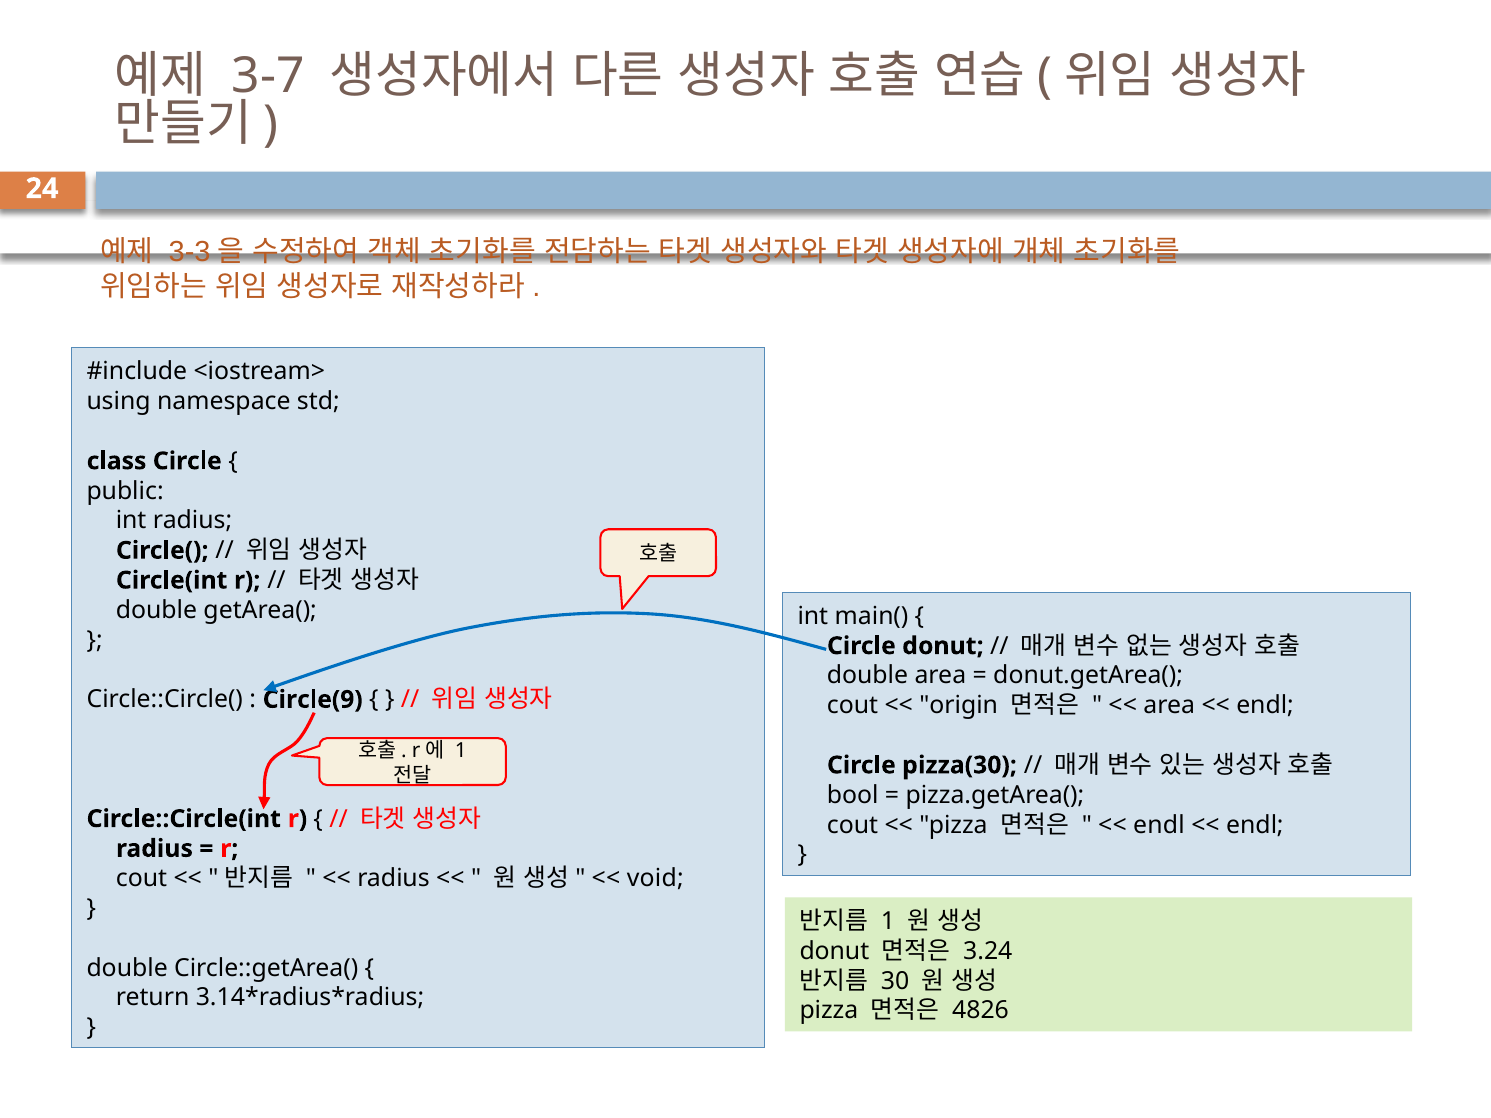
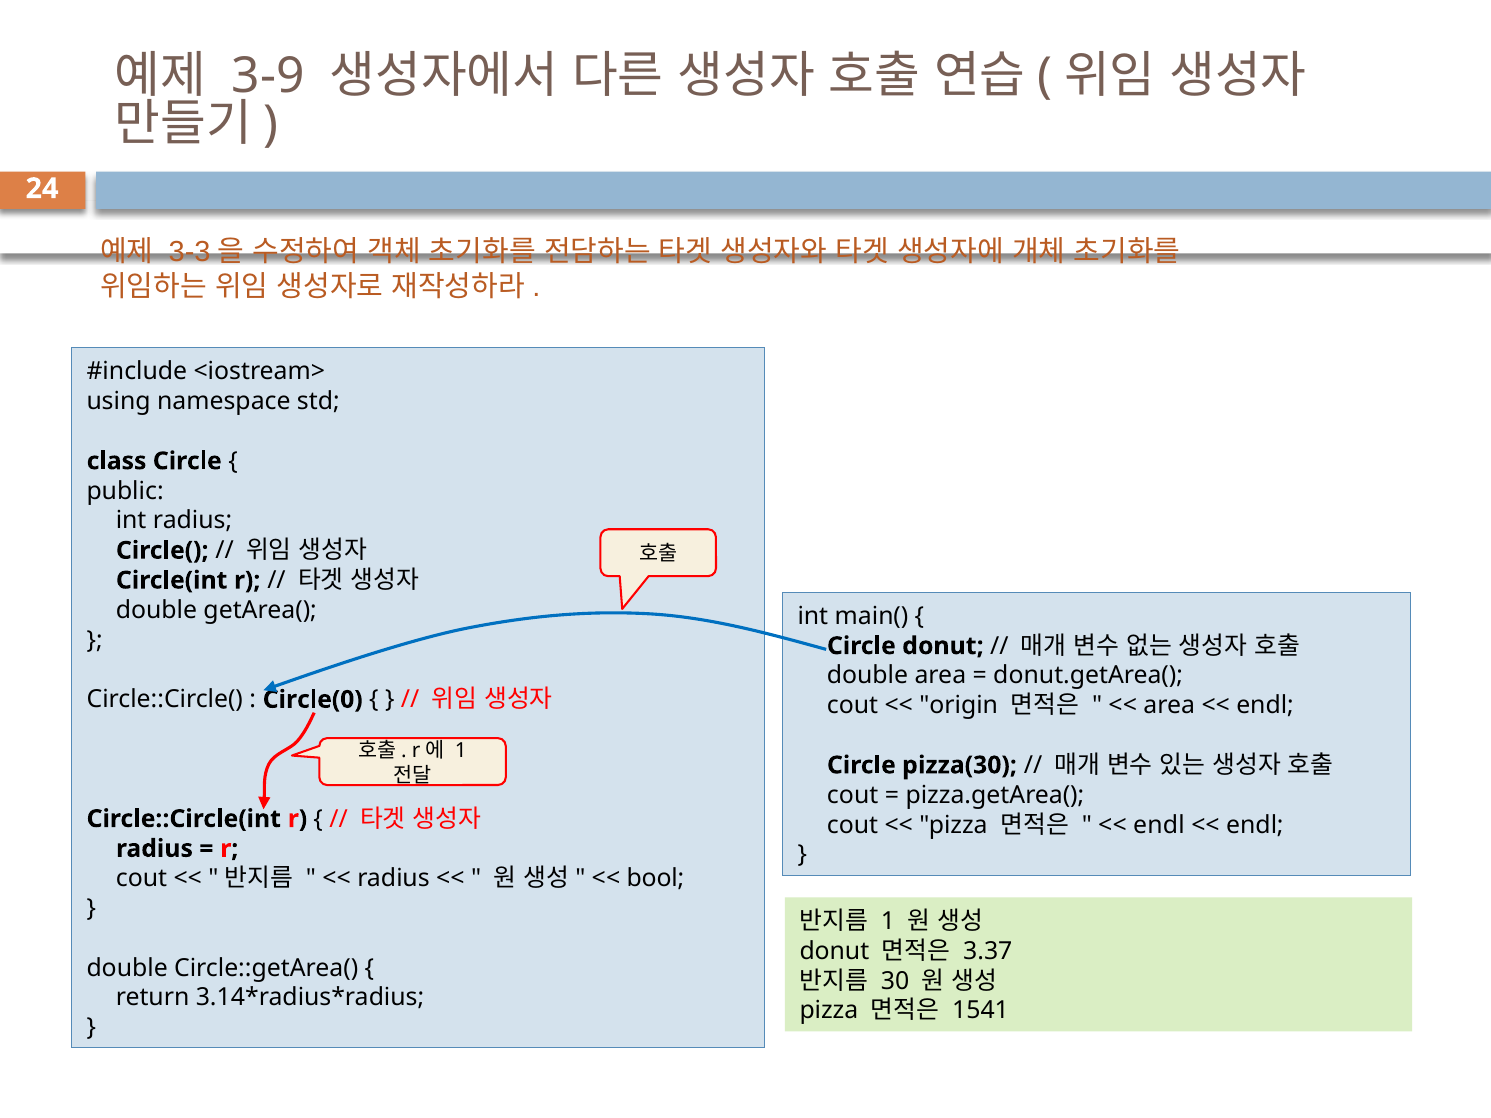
3-7: 3-7 -> 3-9 (268, 76)
Circle(9: Circle(9 -> Circle(0 (313, 700)
bool: bool -> cout (853, 795)
void: void -> bool (655, 879)
3.24: 3.24 -> 3.37 (988, 951)
4826: 4826 -> 1541 (981, 1011)
